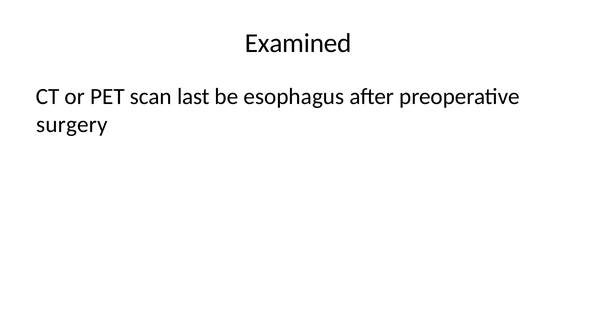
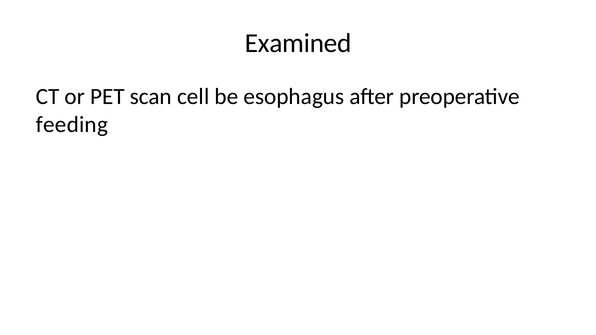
last: last -> cell (193, 97)
surgery: surgery -> feeding (72, 125)
